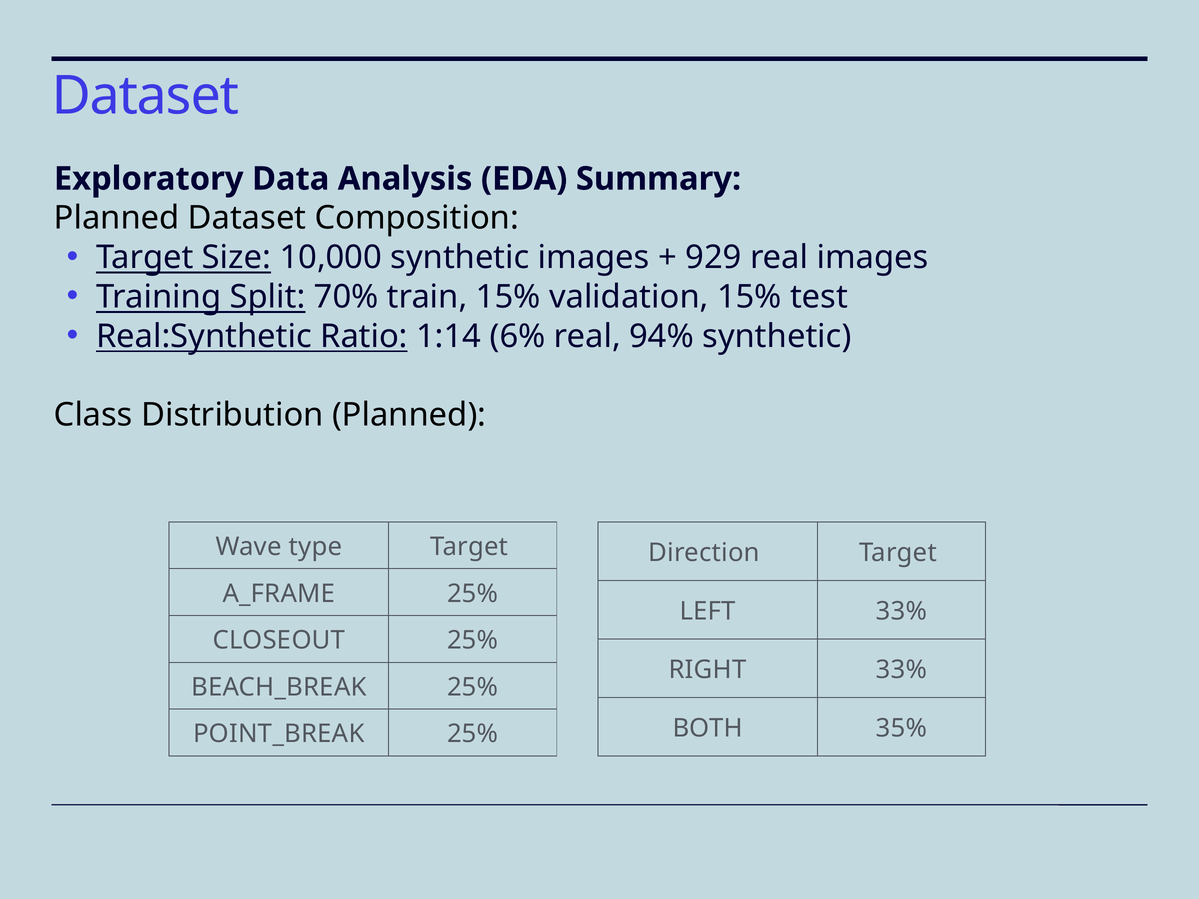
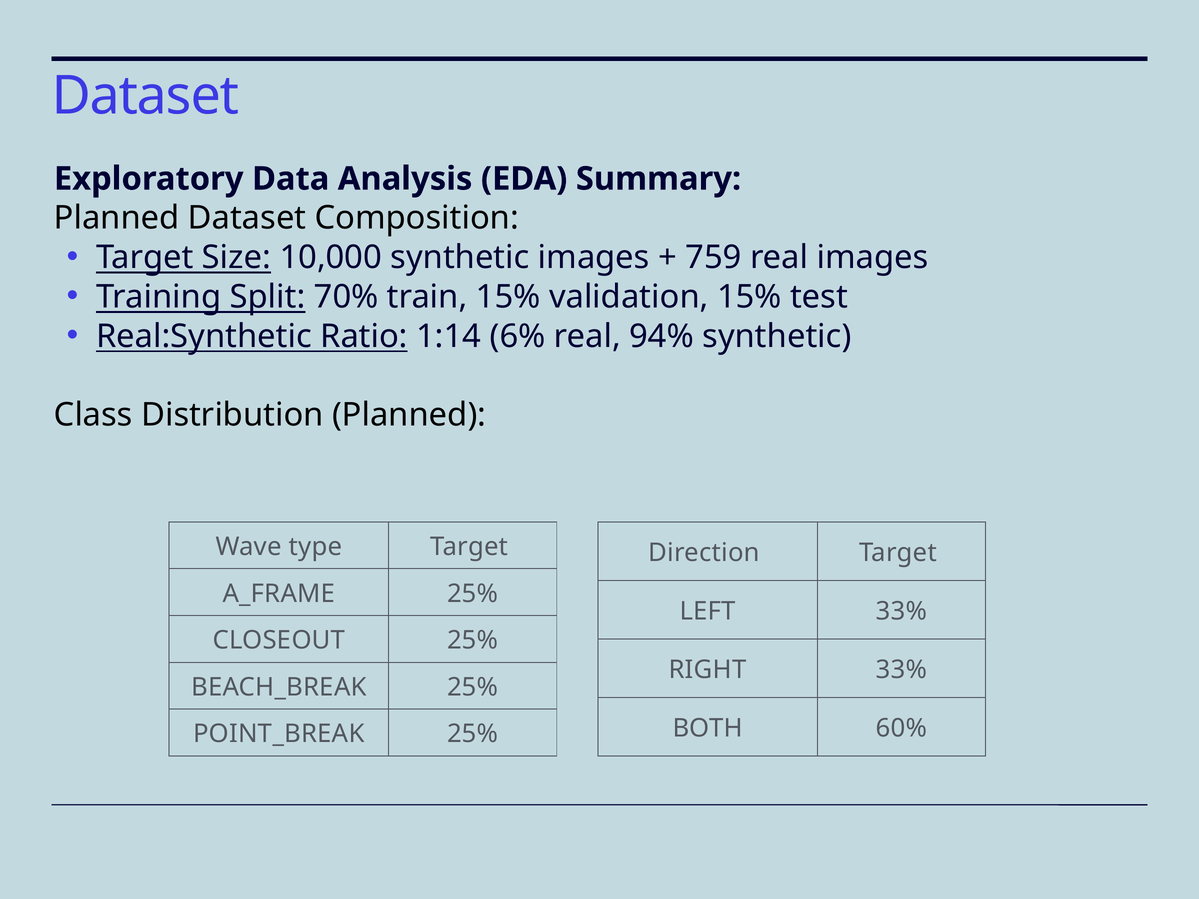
929: 929 -> 759 (713, 258)
35%: 35% -> 60% (901, 728)
